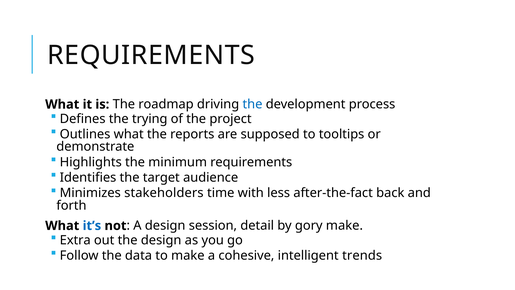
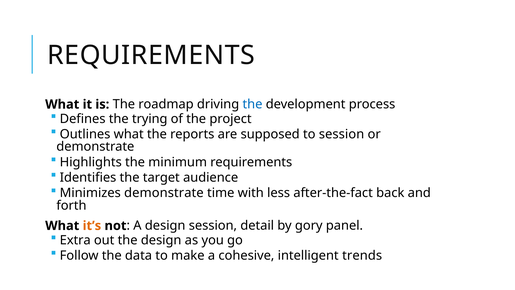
to tooltips: tooltips -> session (342, 134)
Minimizes stakeholders: stakeholders -> demonstrate (164, 193)
it’s colour: blue -> orange (92, 225)
gory make: make -> panel (344, 225)
